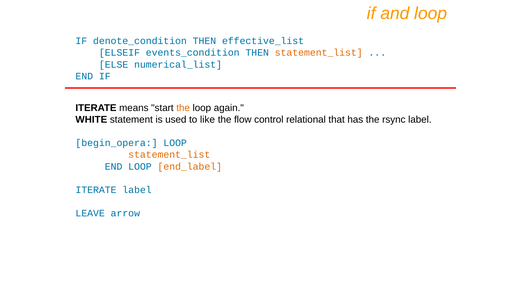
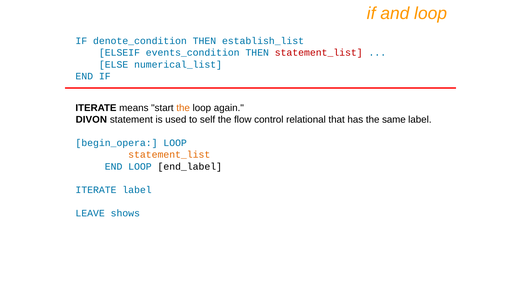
effective_list: effective_list -> establish_list (263, 41)
statement_list colour: orange -> red (319, 53)
WHITE: WHITE -> DIVON (91, 120)
like: like -> self (208, 120)
rsync: rsync -> same (394, 120)
end_label colour: orange -> black (190, 167)
arrow: arrow -> shows (125, 213)
